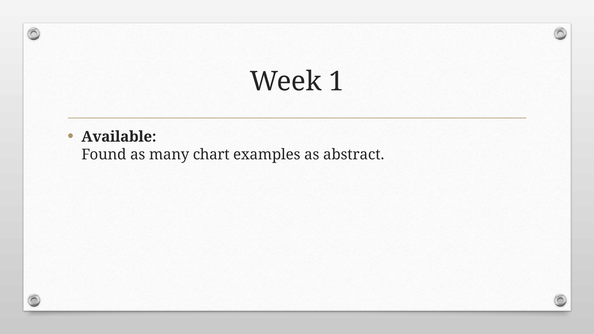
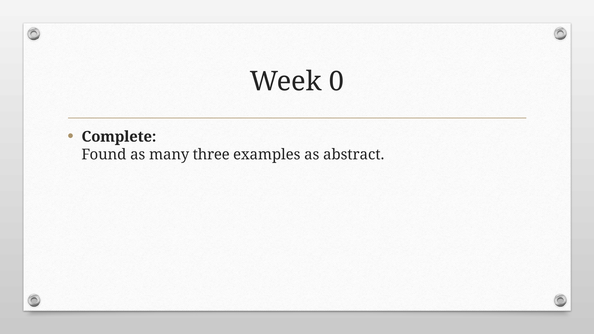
1: 1 -> 0 (336, 82)
Available: Available -> Complete (119, 137)
chart: chart -> three (211, 155)
